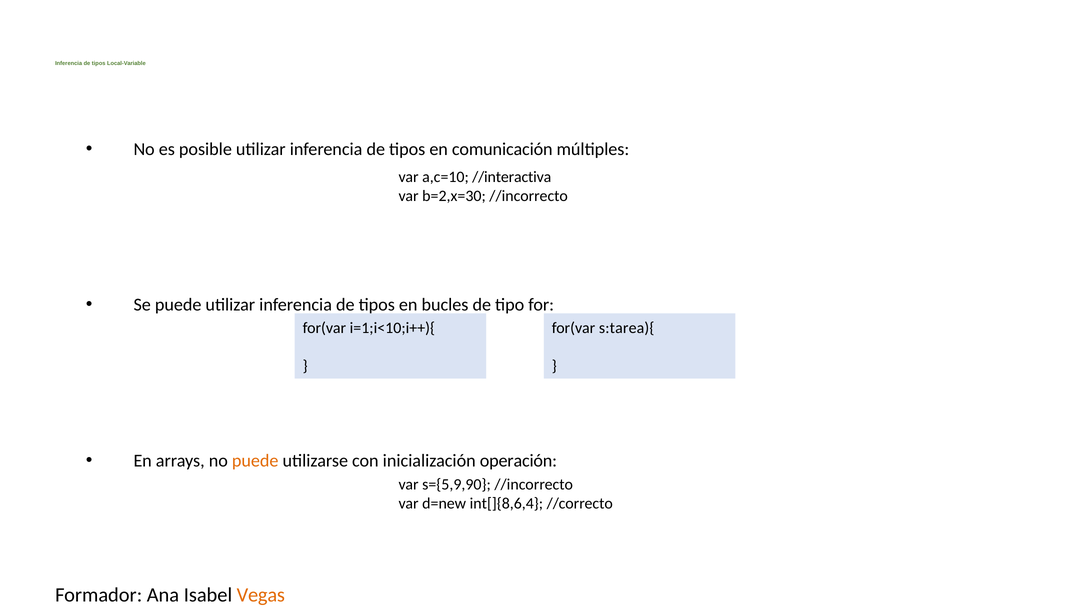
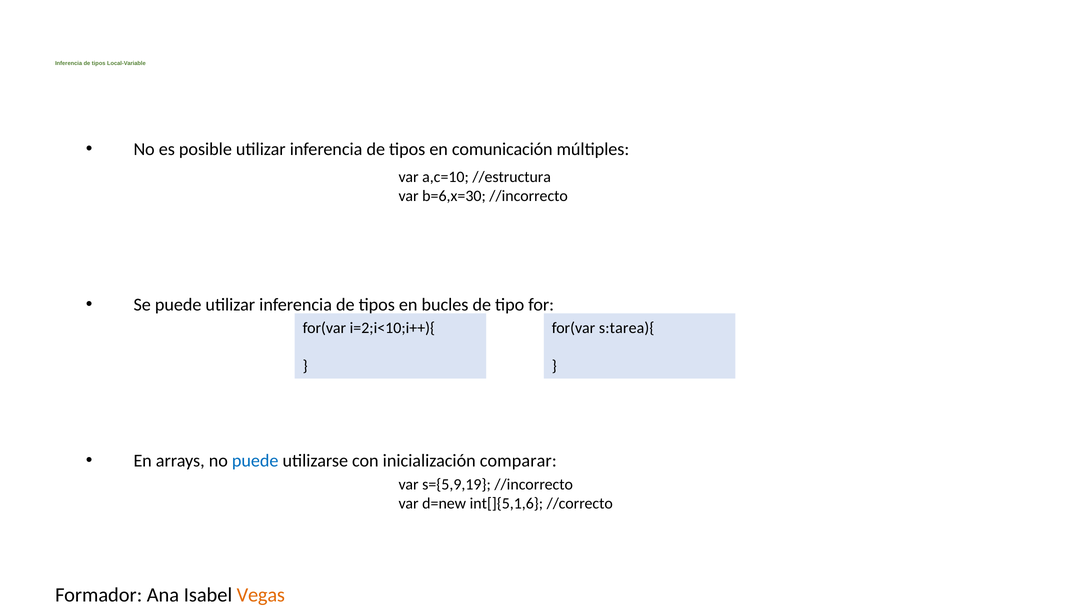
//interactiva: //interactiva -> //estructura (512, 177)
b=2,x=30: b=2,x=30 -> b=6,x=30 (454, 196)
i=1;i<10;i++){: i=1;i<10;i++){ -> i=2;i<10;i++){ (392, 328)
puede colour: orange -> blue (255, 461)
operación: operación -> comparar (518, 461)
s={5,9,90: s={5,9,90 -> s={5,9,19 (457, 485)
int[]{8,6,4: int[]{8,6,4 -> int[]{5,1,6 (506, 504)
